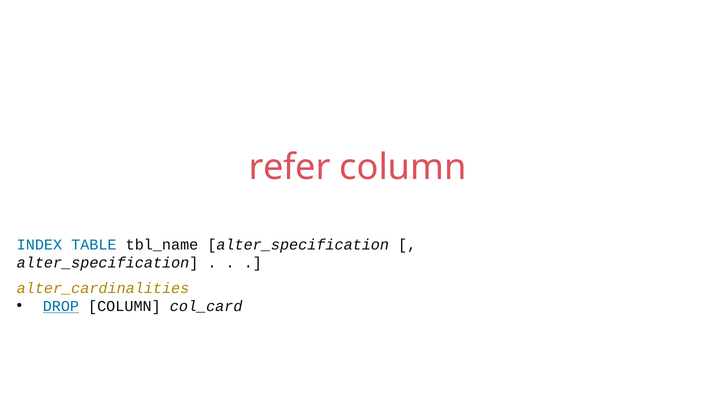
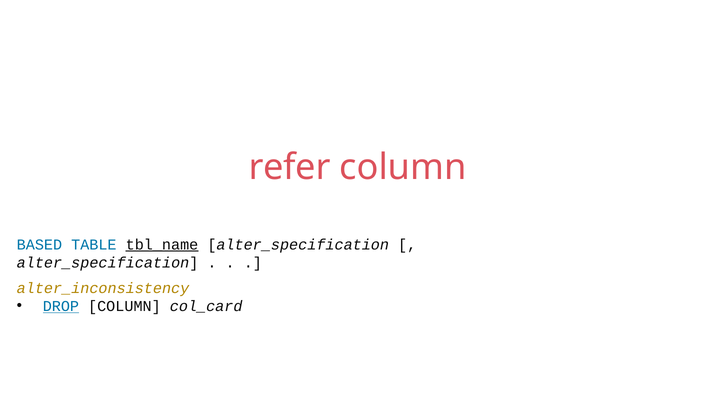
INDEX: INDEX -> BASED (39, 244)
tbl_name underline: none -> present (162, 244)
alter_cardinalities: alter_cardinalities -> alter_inconsistency (103, 288)
